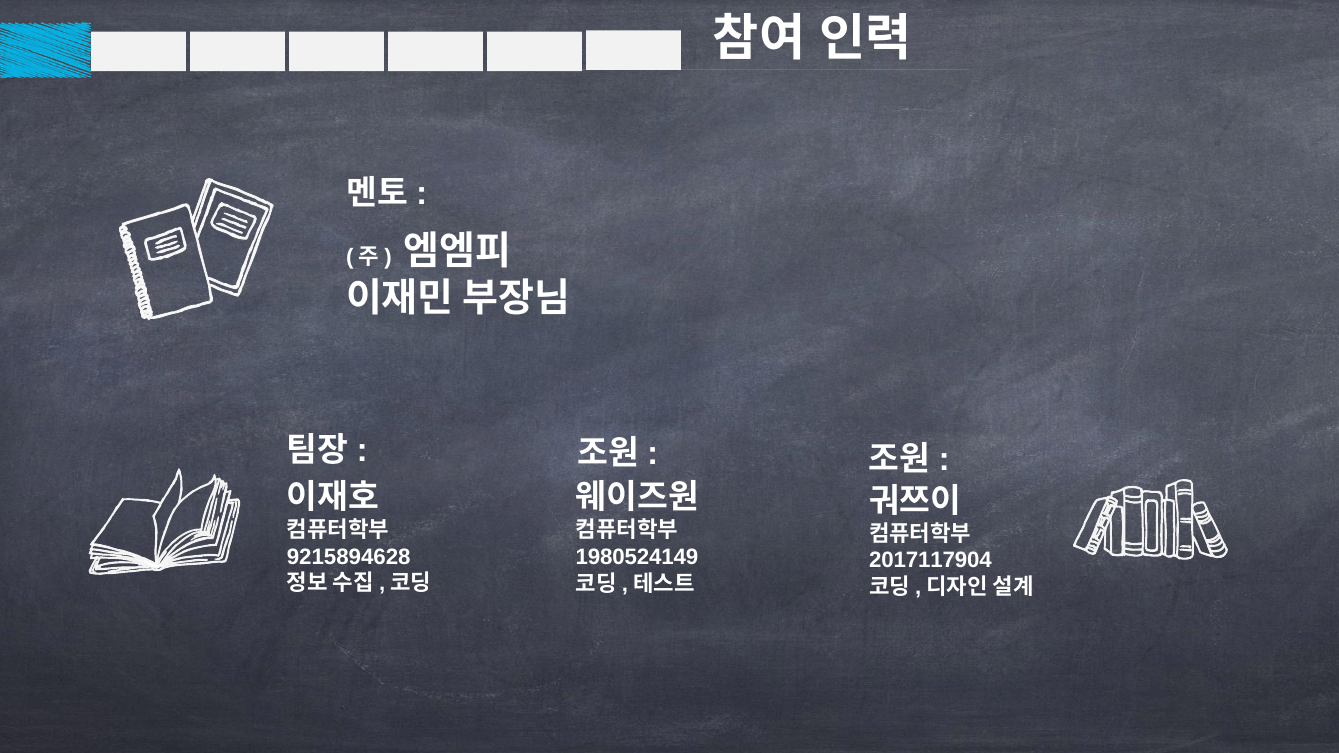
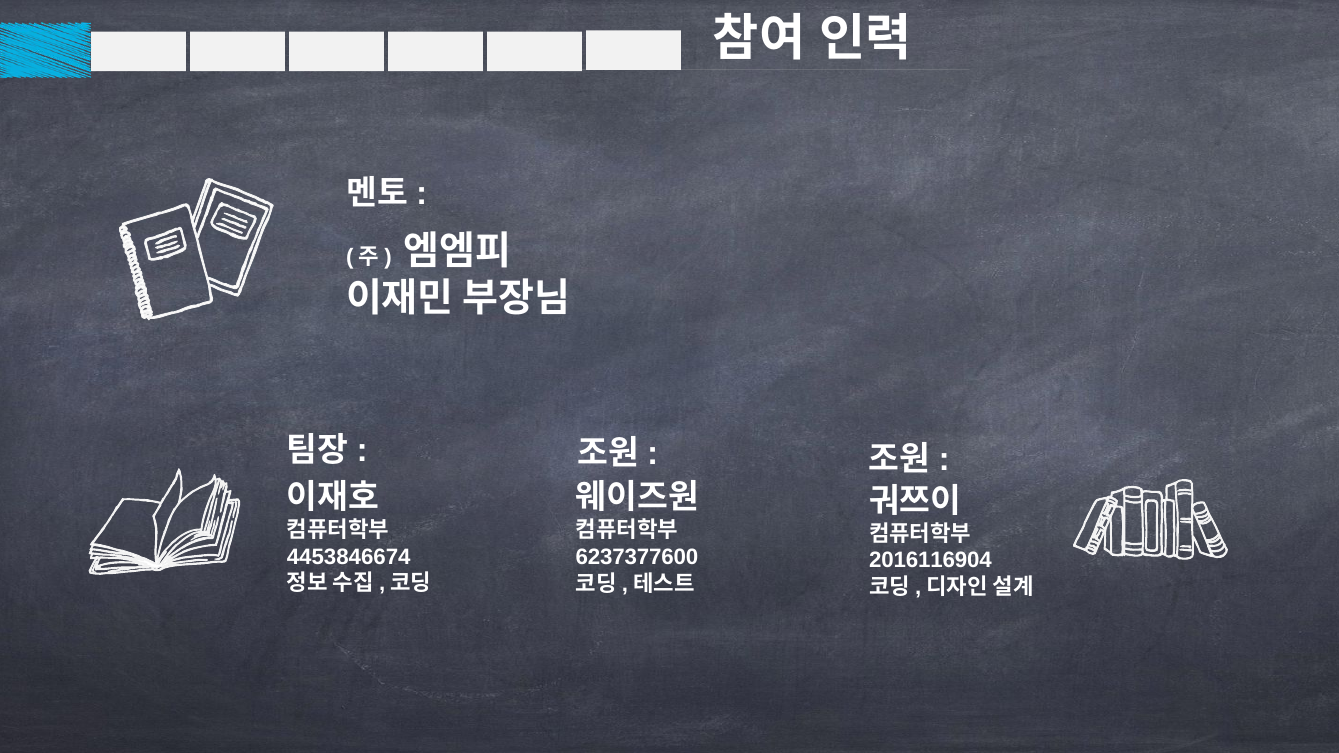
9215894628: 9215894628 -> 4453846674 (349, 557)
1980524149: 1980524149 -> 6237377600 (637, 557)
2017117904: 2017117904 -> 2016116904 (930, 561)
